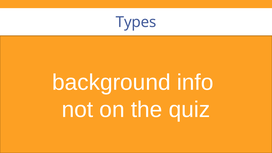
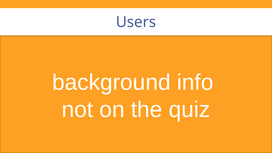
Types: Types -> Users (136, 22)
